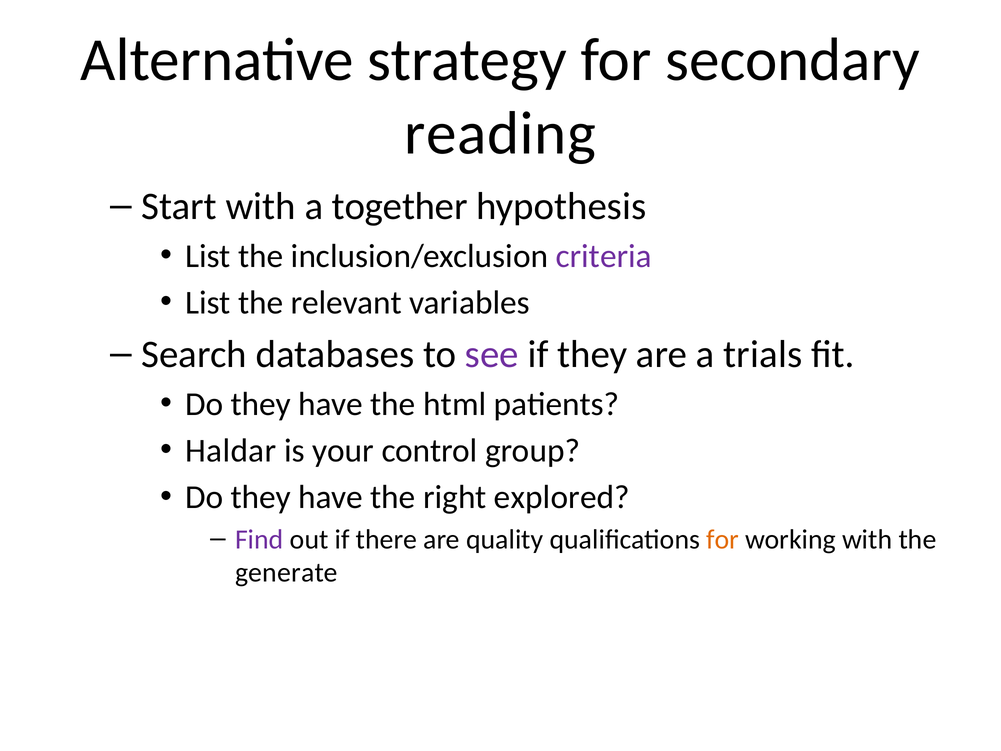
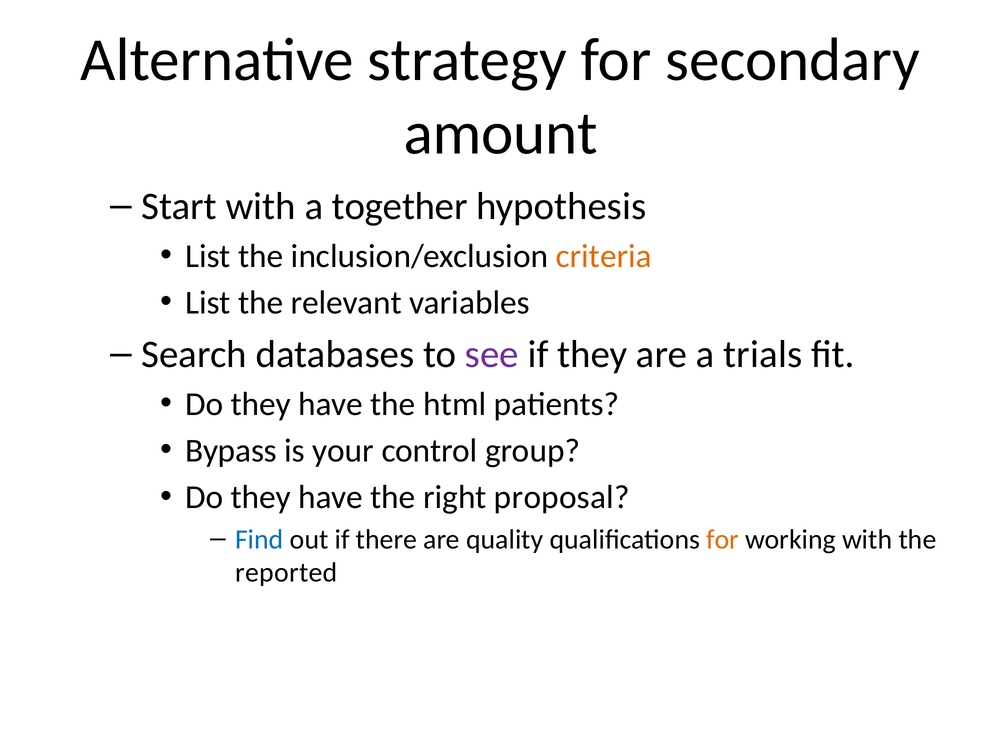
reading: reading -> amount (501, 134)
criteria colour: purple -> orange (604, 256)
Haldar: Haldar -> Bypass (231, 451)
explored: explored -> proposal (562, 497)
Find colour: purple -> blue (259, 539)
generate: generate -> reported (286, 573)
